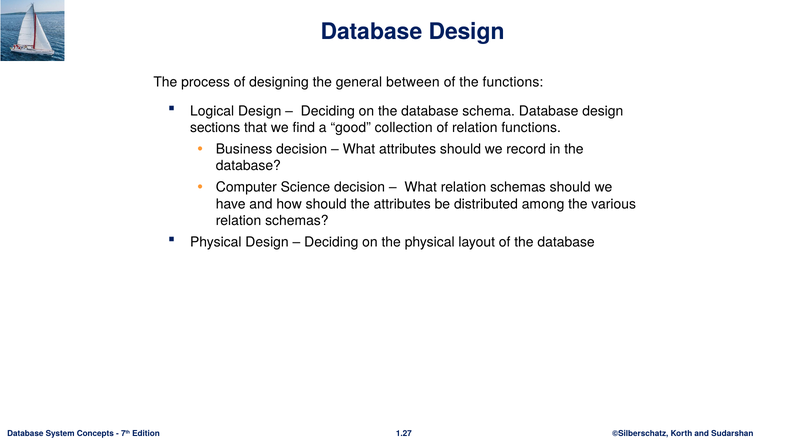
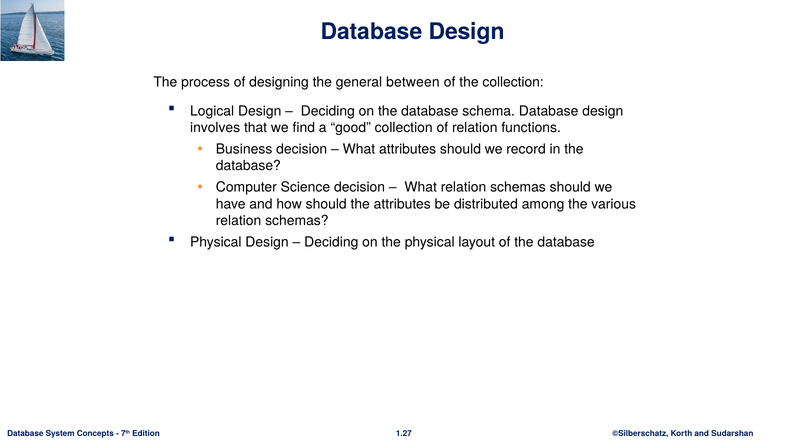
the functions: functions -> collection (513, 82)
sections: sections -> involves (215, 128)
